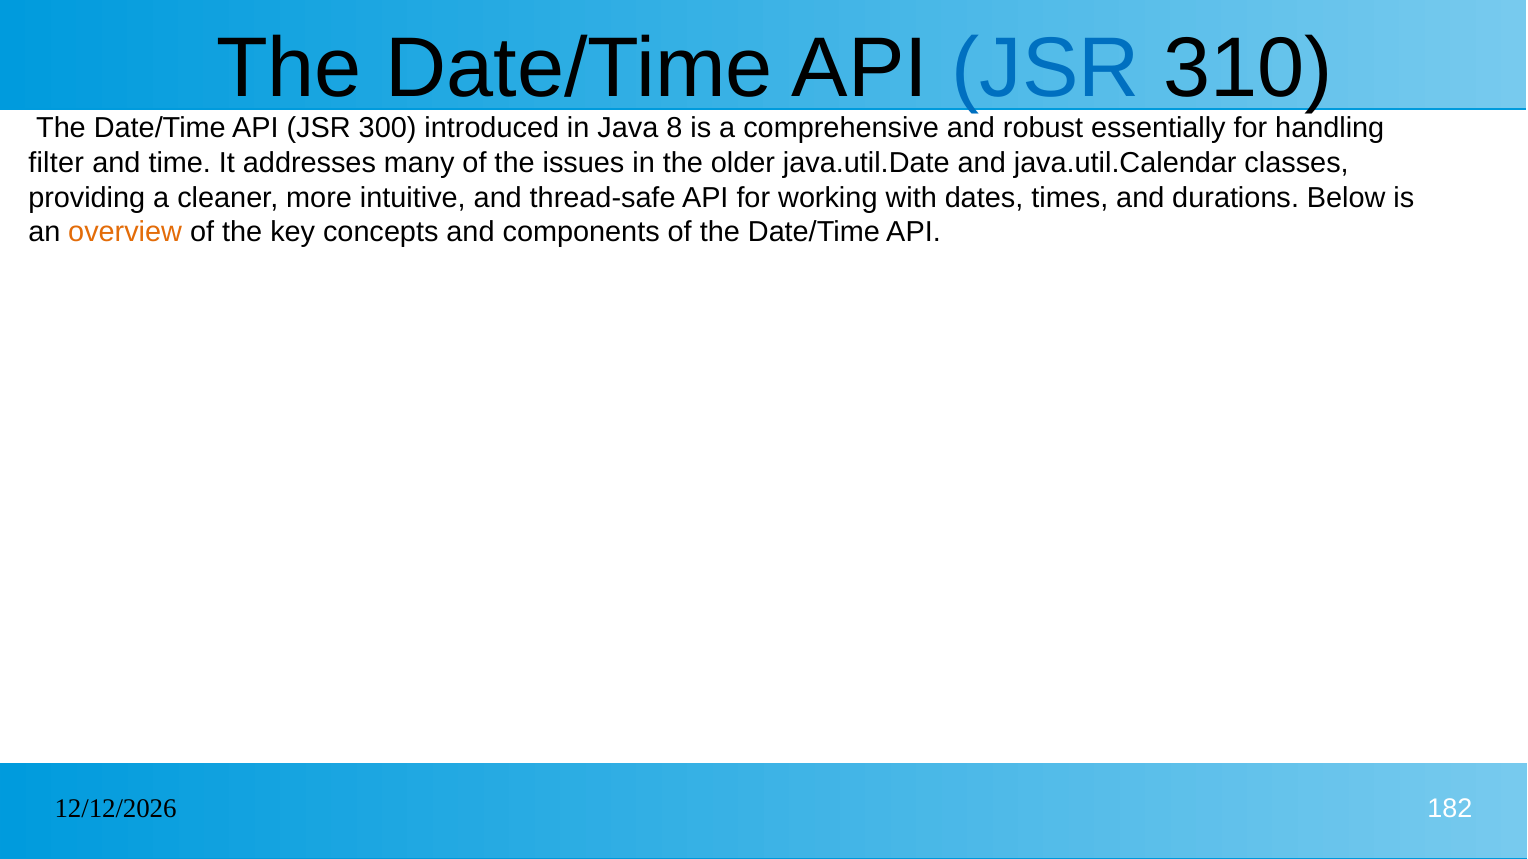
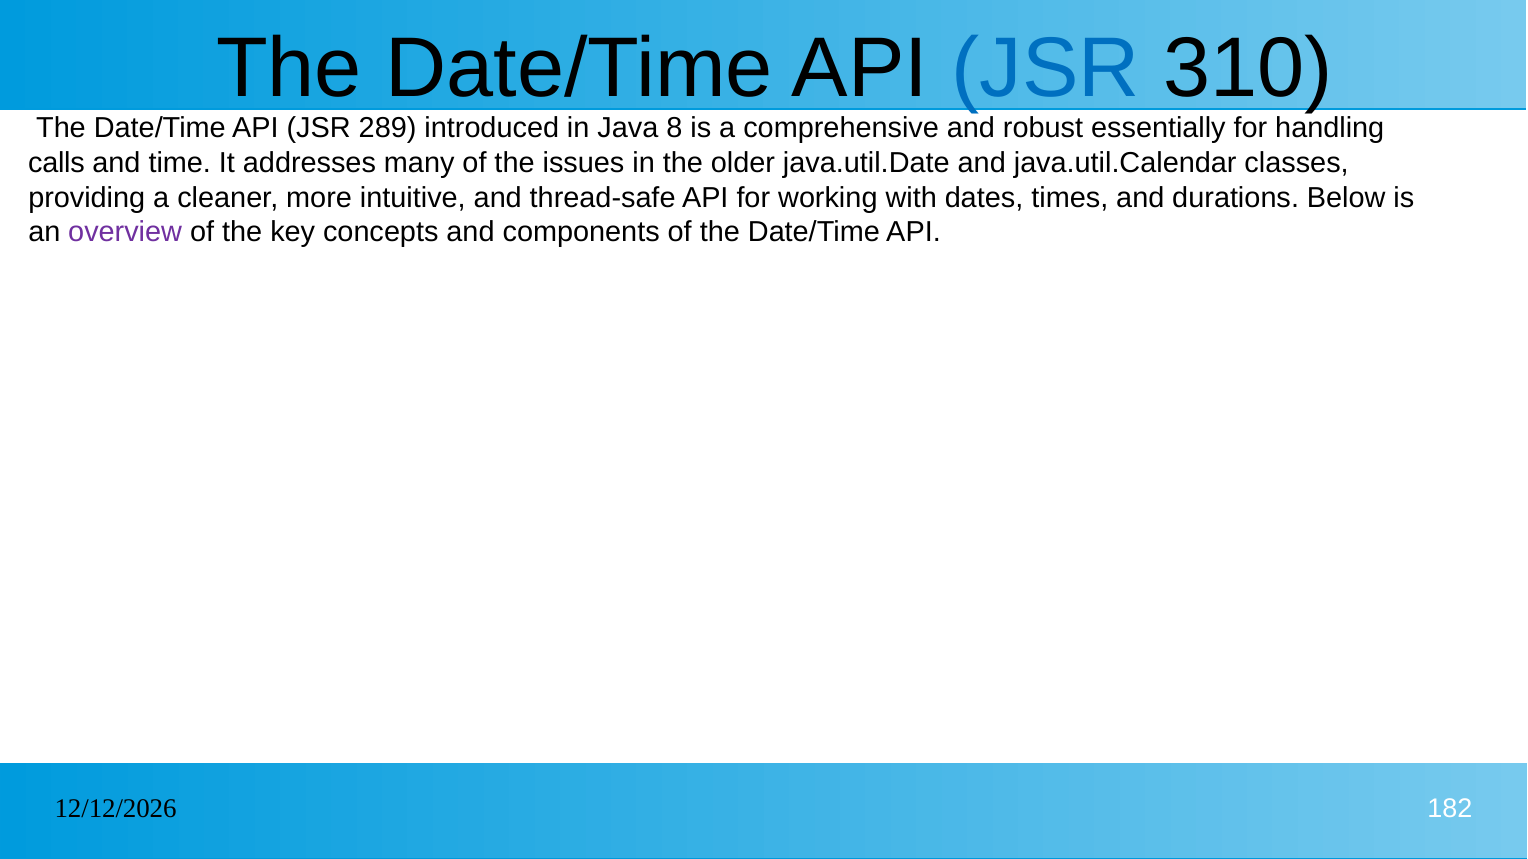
300: 300 -> 289 (388, 128)
filter: filter -> calls (56, 163)
overview colour: orange -> purple (125, 232)
